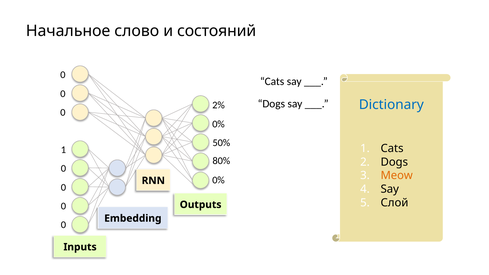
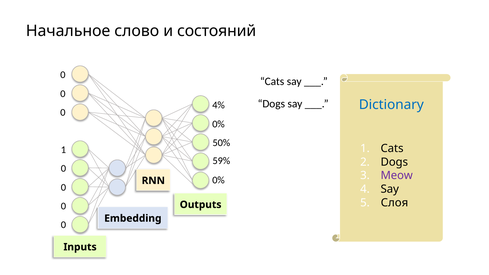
2%: 2% -> 4% (218, 105)
80%: 80% -> 59% (221, 161)
Meow colour: orange -> purple (397, 176)
Слой: Слой -> Слоя (394, 203)
